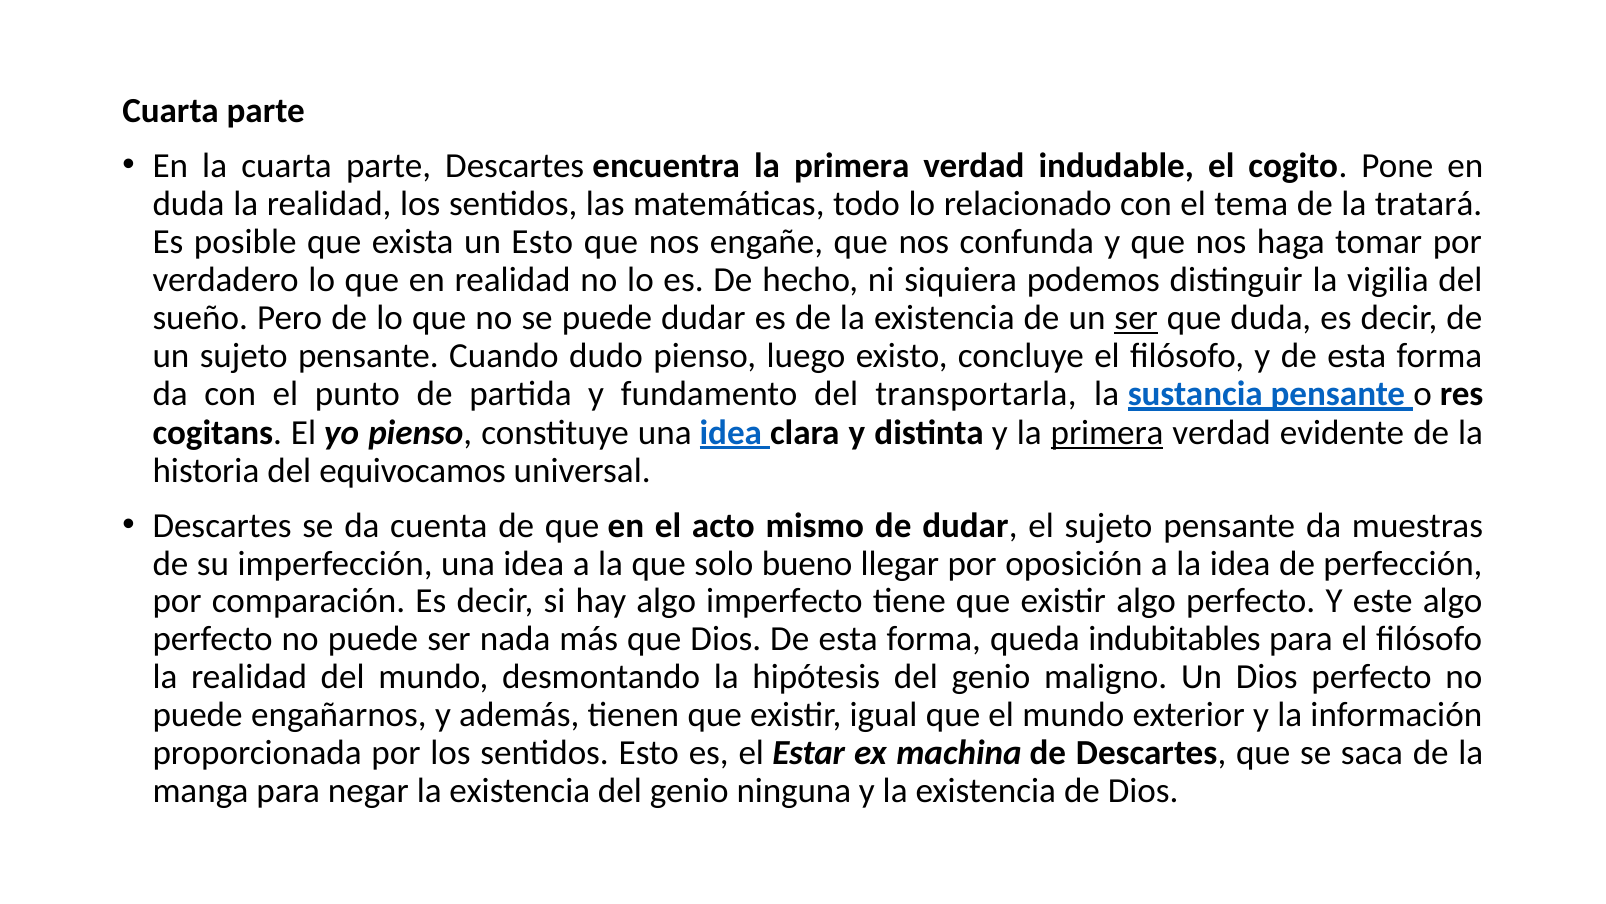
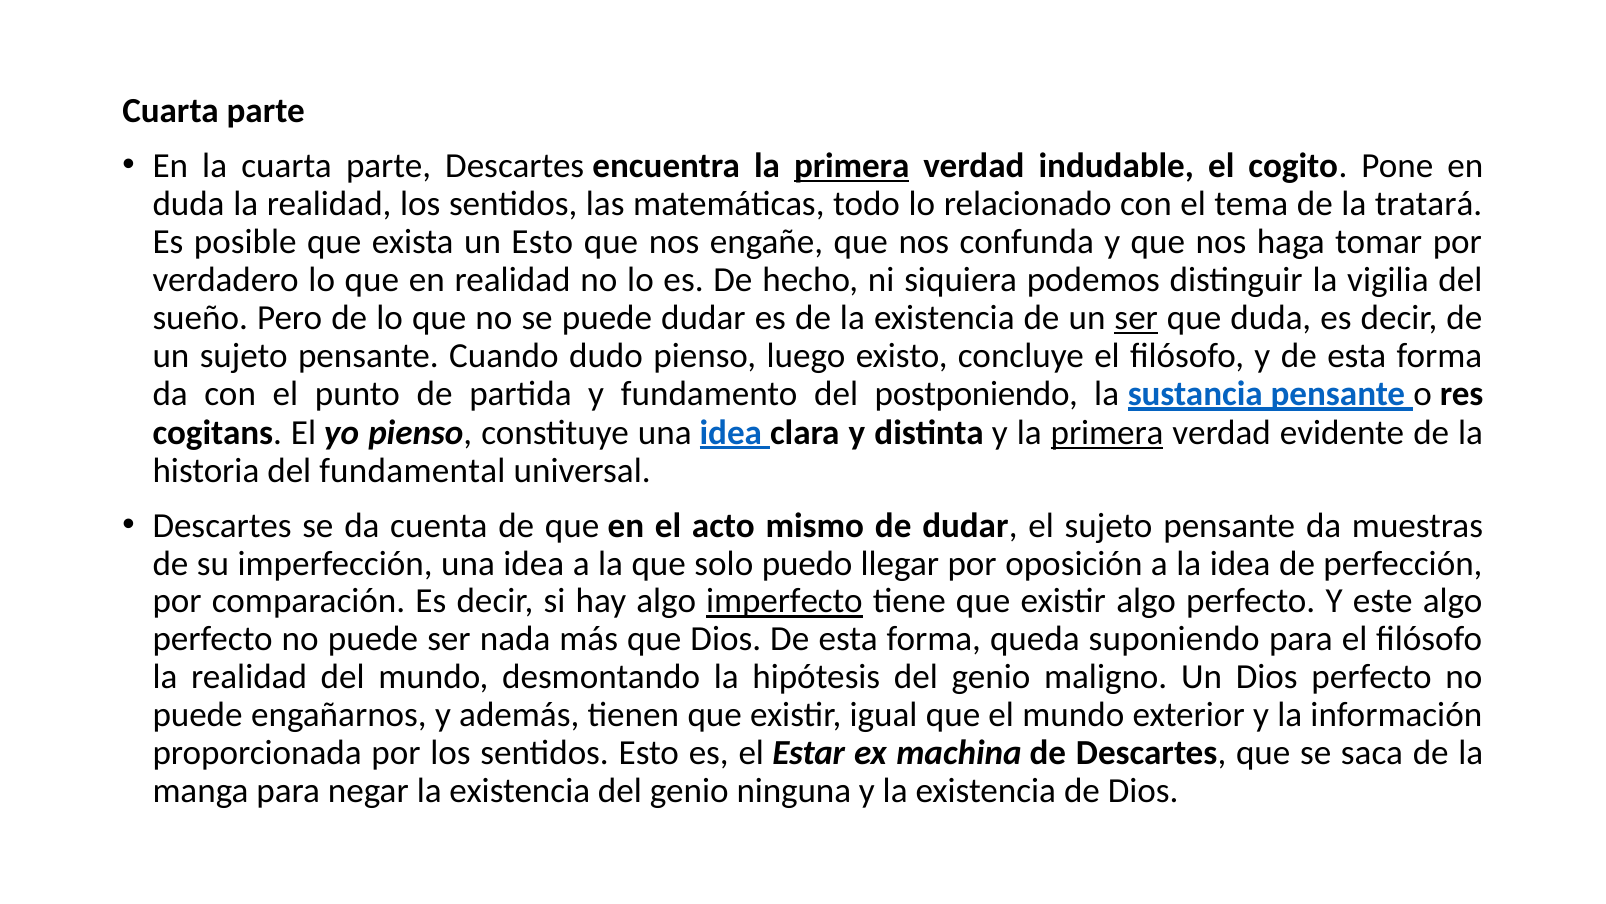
primera underline: none -> present (852, 165)
transportarla: transportarla -> postponiendo (976, 394)
equivocamos: equivocamos -> fundamental (412, 470)
bueno: bueno -> puedo (807, 563)
imperfecto underline: none -> present (784, 601)
indubitables: indubitables -> suponiendo (1174, 639)
